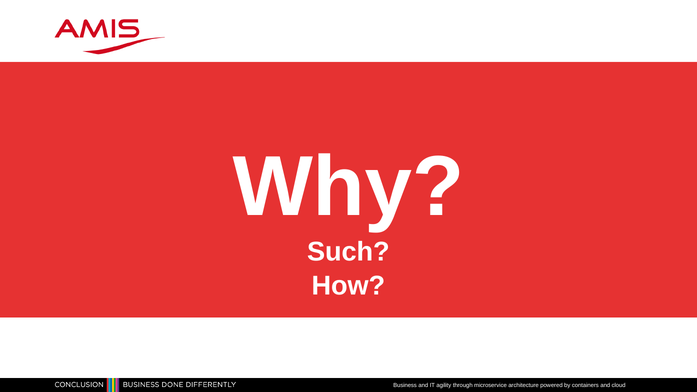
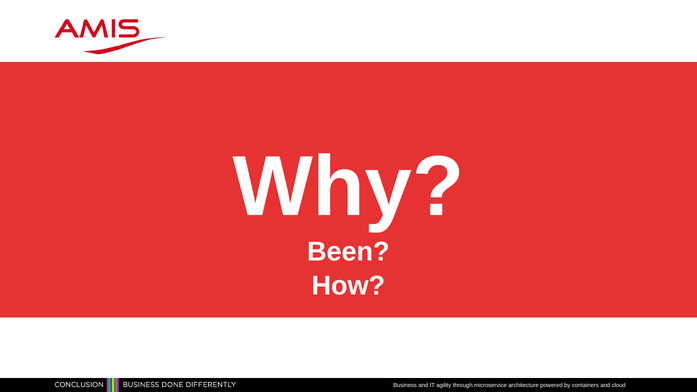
Such: Such -> Been (349, 252)
